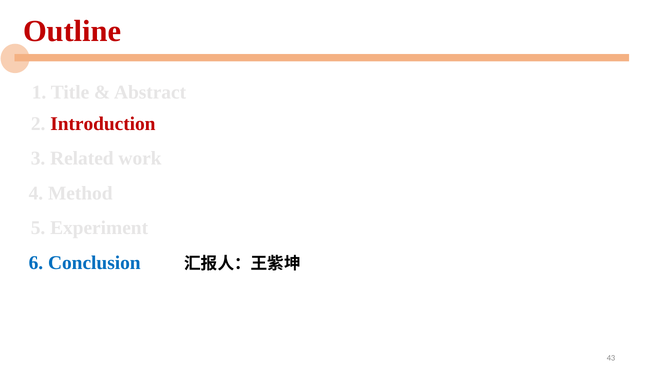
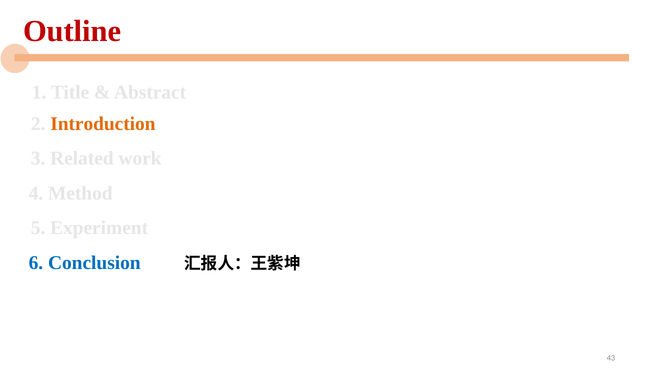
Introduction colour: red -> orange (103, 124)
